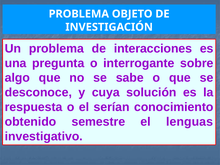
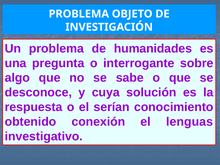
interacciones: interacciones -> humanidades (153, 48)
semestre: semestre -> conexión (98, 122)
